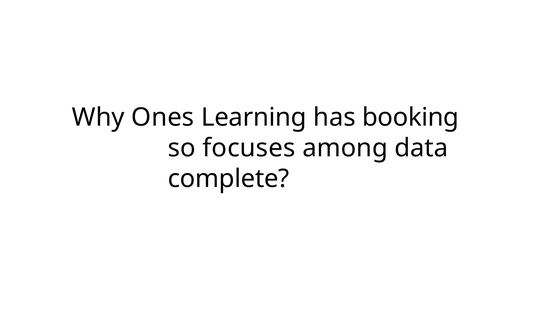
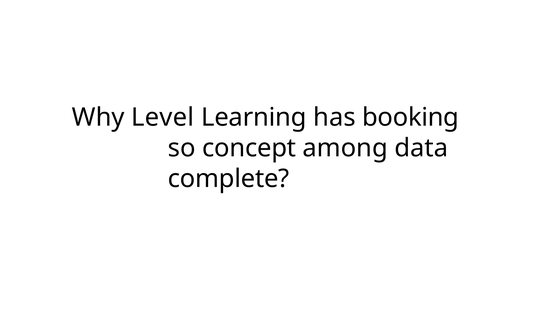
Ones: Ones -> Level (163, 117)
focuses: focuses -> concept (249, 148)
